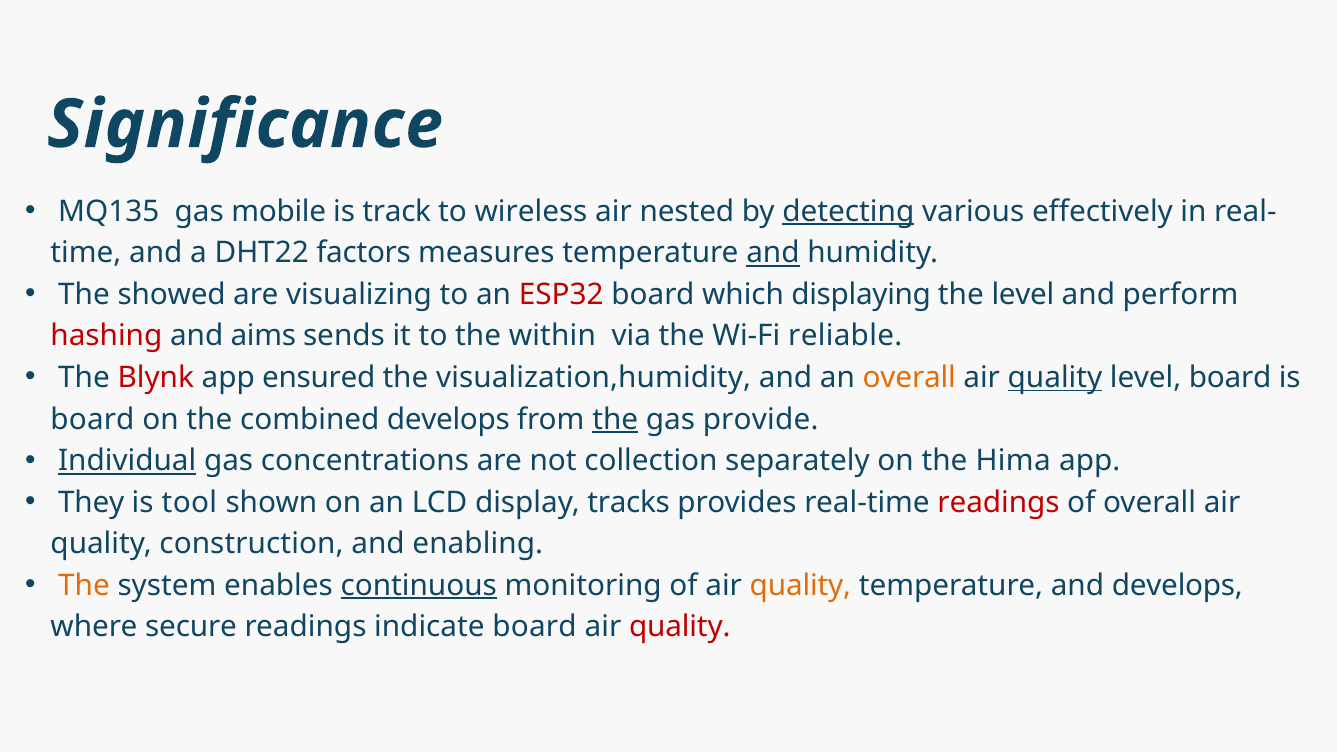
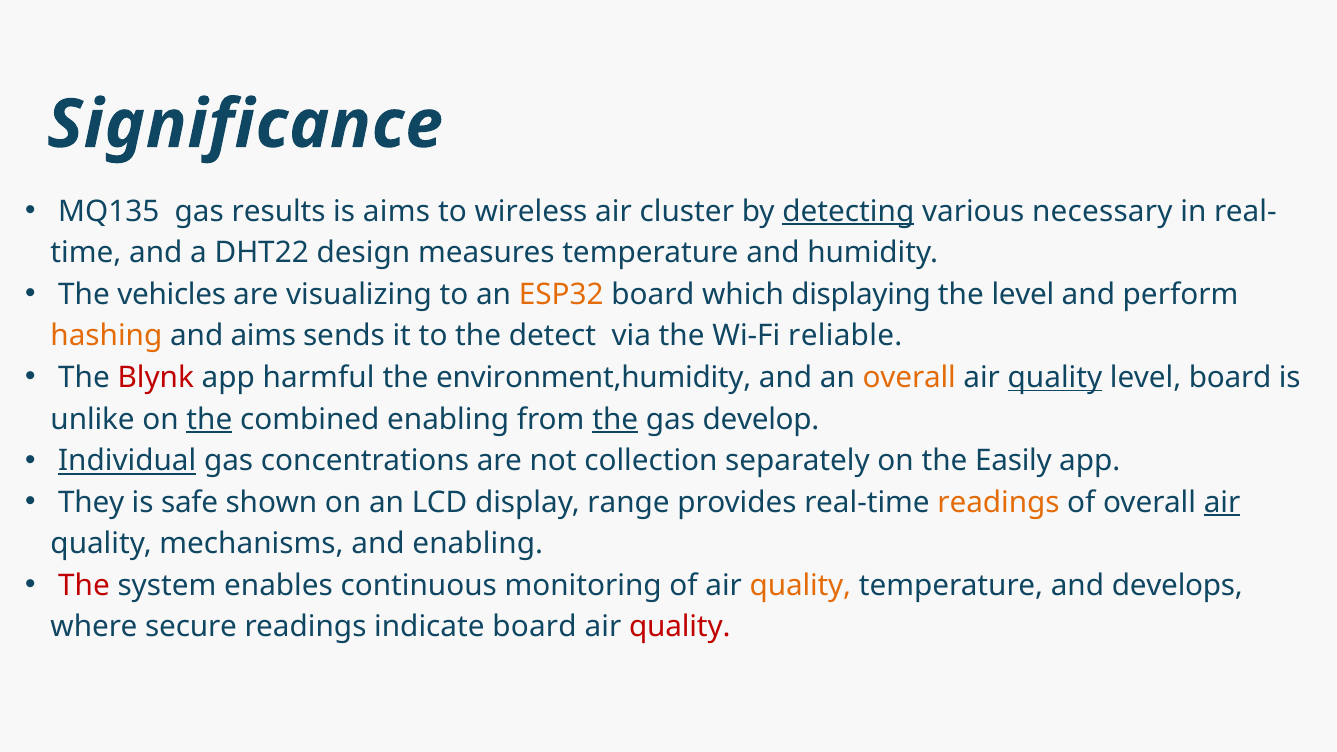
mobile: mobile -> results (279, 211)
is track: track -> aims (397, 211)
nested: nested -> cluster (687, 211)
effectively: effectively -> necessary (1102, 211)
factors: factors -> design (363, 253)
and underline: present -> none (773, 253)
showed: showed -> vehicles (172, 295)
ESP32 colour: red -> orange (561, 295)
hashing colour: red -> orange (106, 336)
within: within -> detect (552, 336)
ensured: ensured -> harmful (319, 378)
visualization,humidity: visualization,humidity -> environment,humidity (594, 378)
board: board -> unlike (93, 419)
the underline: none -> present (209, 419)
combined develops: develops -> enabling (448, 419)
provide: provide -> develop (761, 419)
Hima: Hima -> Easily (1013, 461)
tool: tool -> safe (190, 502)
tracks: tracks -> range (629, 502)
readings colour: red -> orange (998, 502)
air underline: none -> present (1222, 502)
construction: construction -> mechanisms (251, 544)
The colour: orange -> red (84, 586)
continuous underline: present -> none (419, 586)
